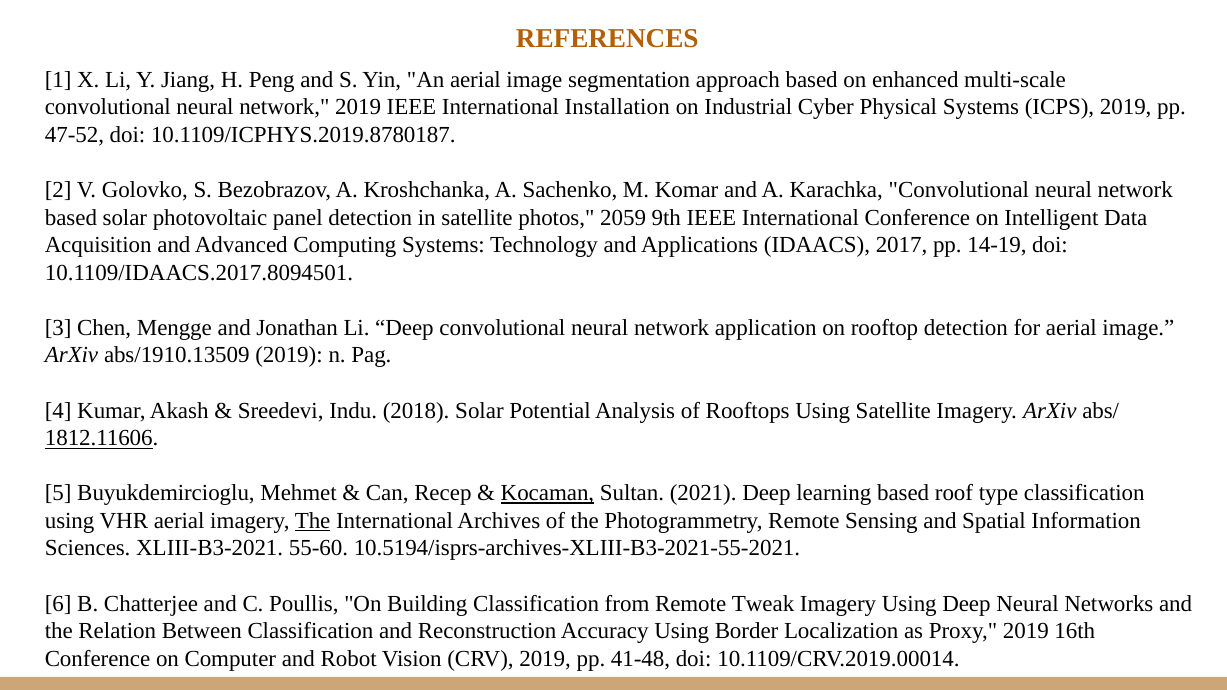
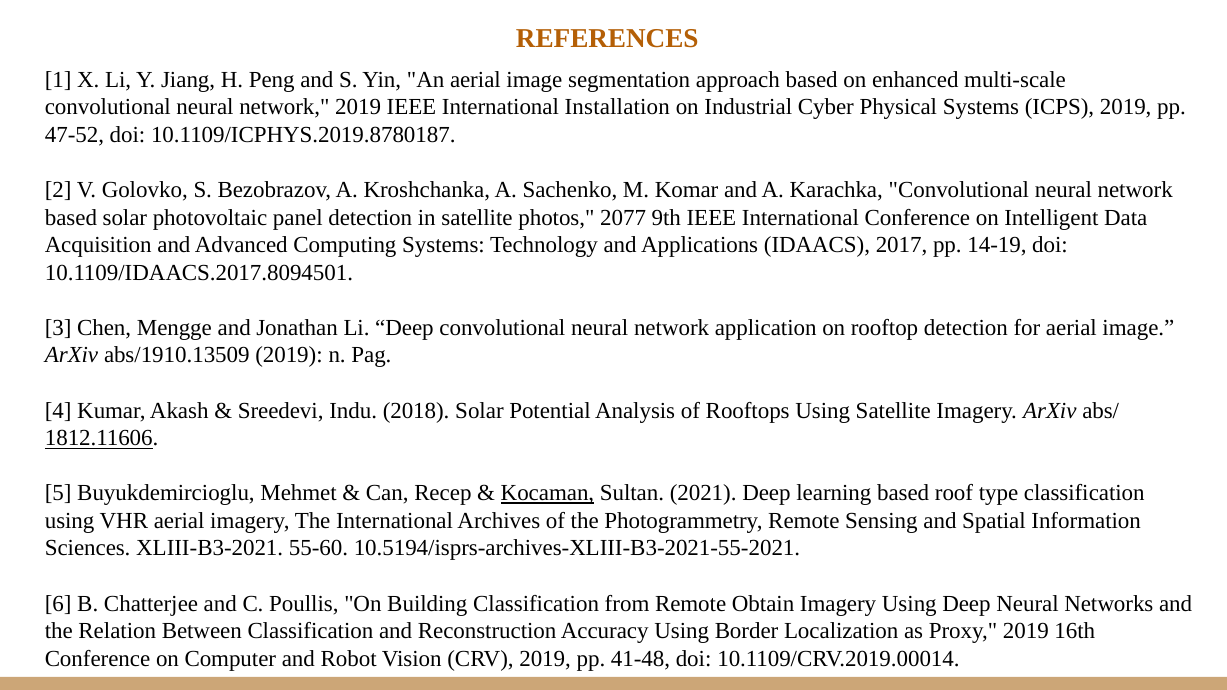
2059: 2059 -> 2077 (623, 218)
The underline: present -> none (313, 521)
Tweak: Tweak -> Obtain (763, 604)
